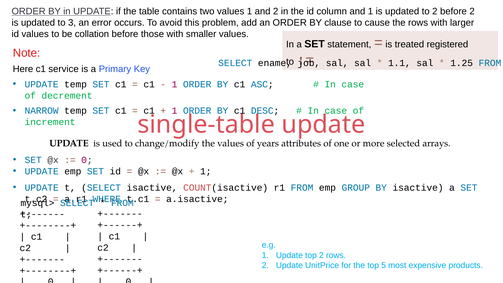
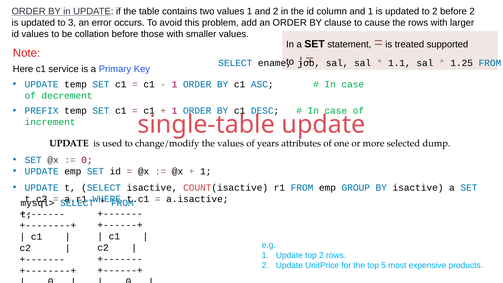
registered: registered -> supported (447, 44)
NARROW: NARROW -> PREFIX (42, 111)
arrays: arrays -> dump (436, 143)
